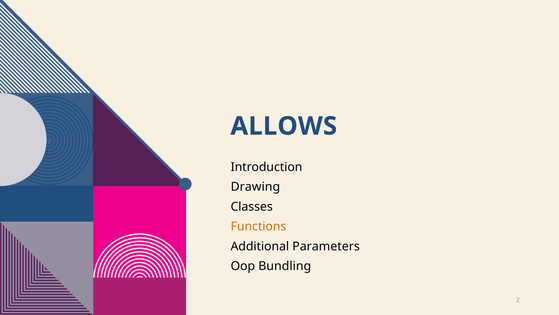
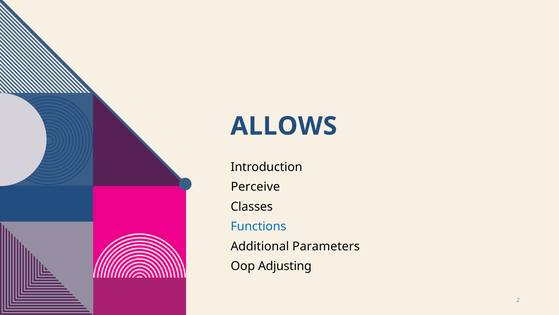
Drawing: Drawing -> Perceive (255, 187)
Functions colour: orange -> blue (258, 226)
Bundling: Bundling -> Adjusting (285, 266)
